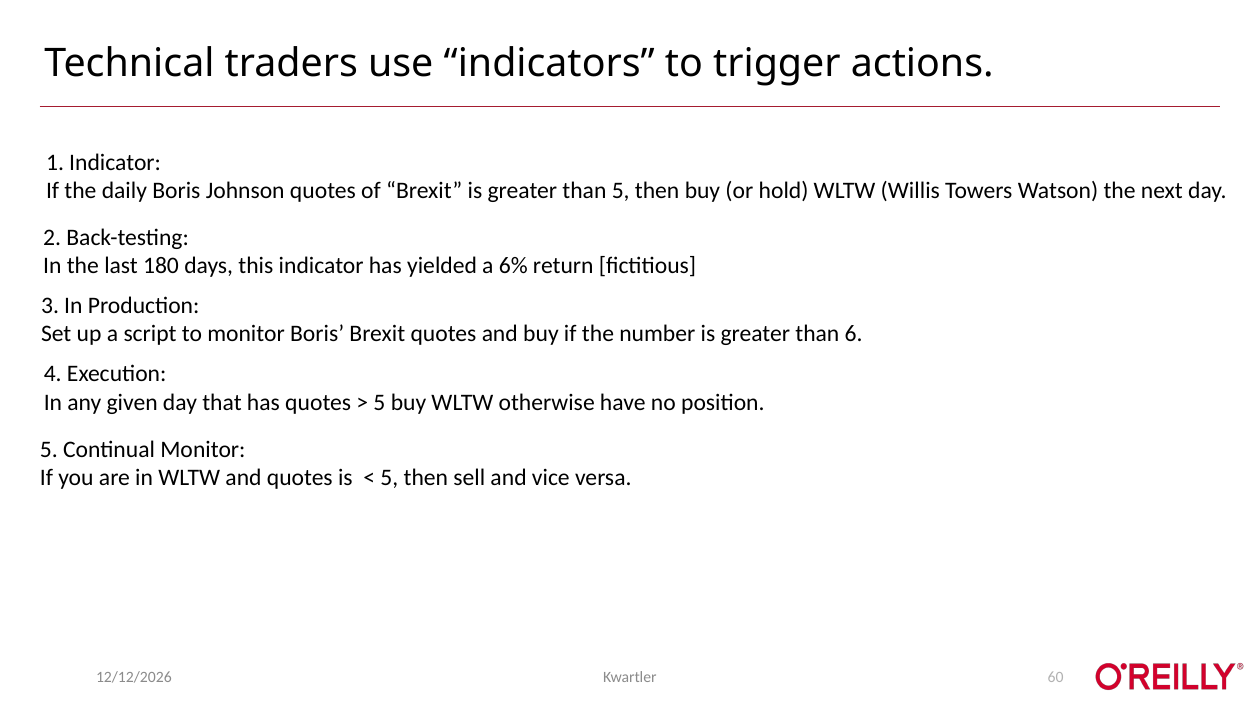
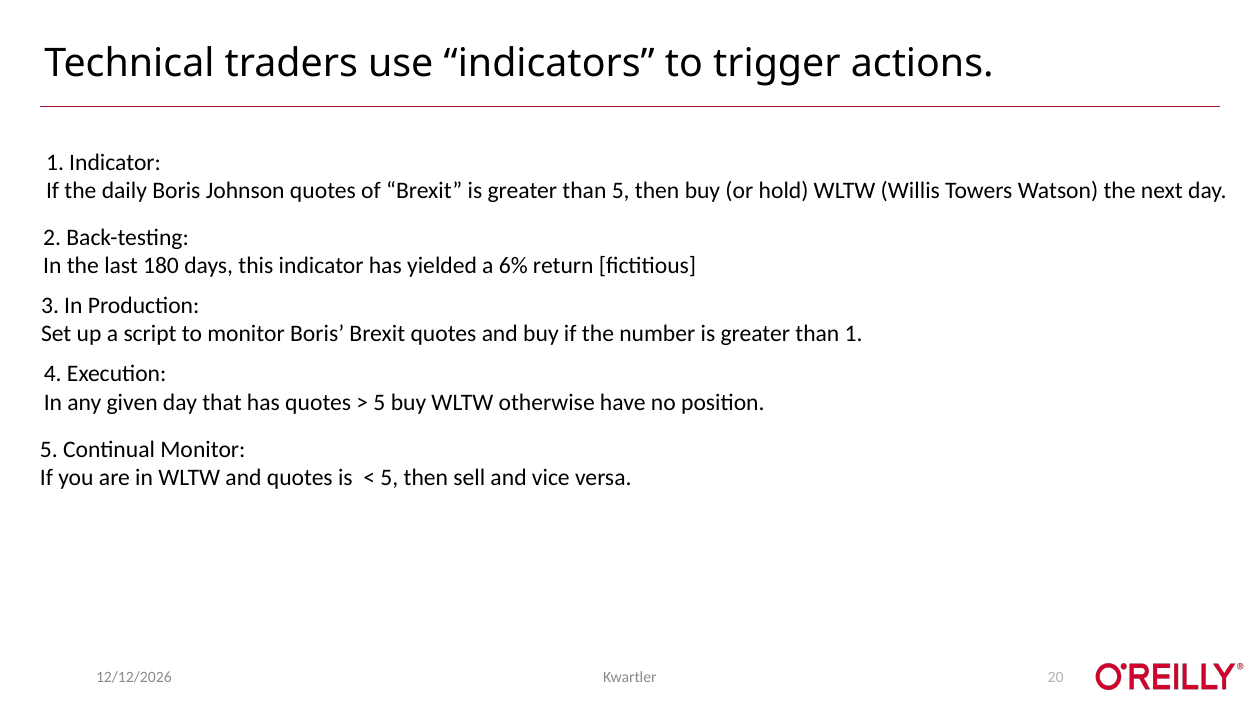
than 6: 6 -> 1 (854, 334)
60: 60 -> 20 (1056, 677)
